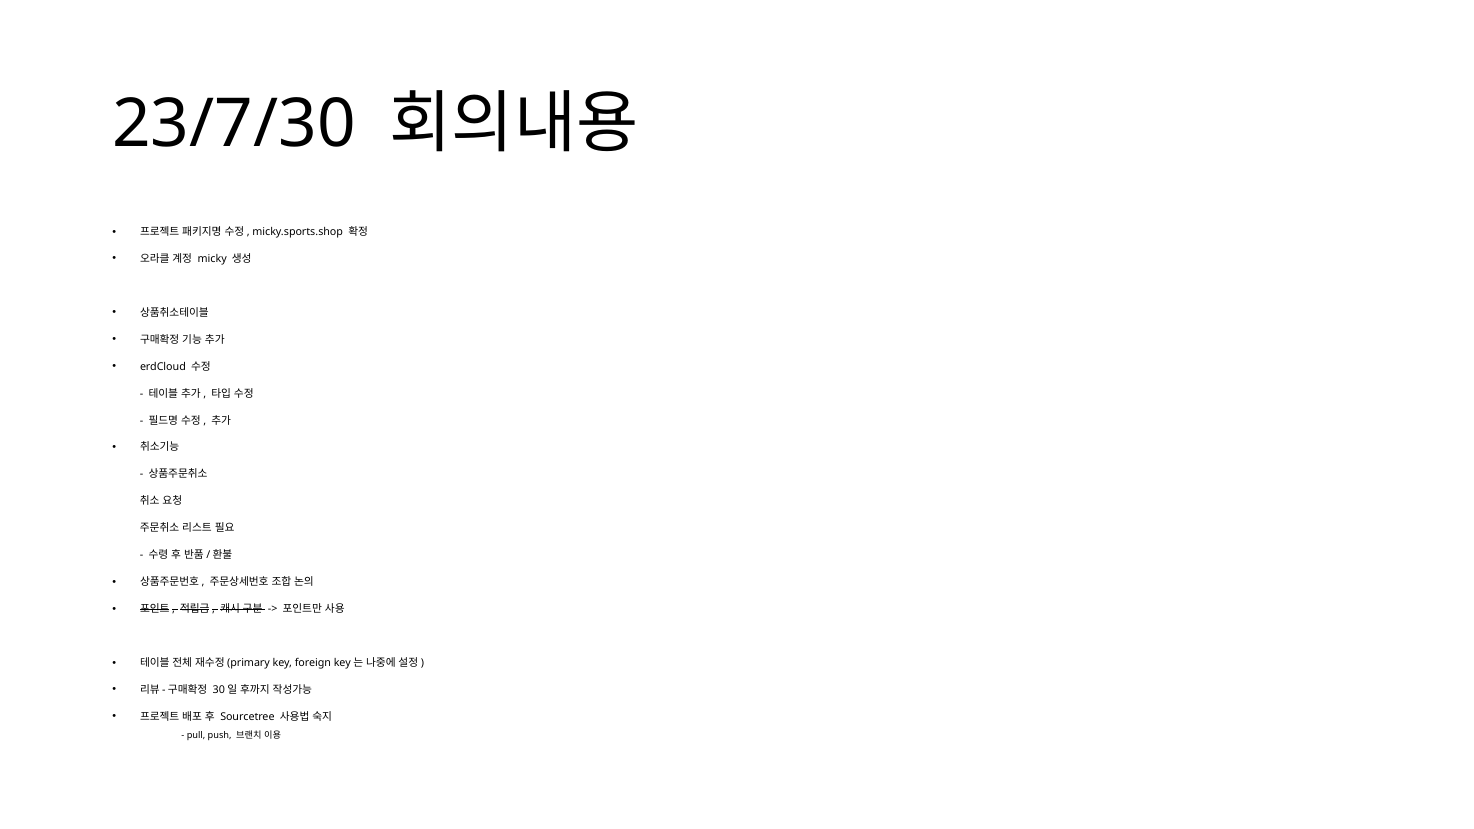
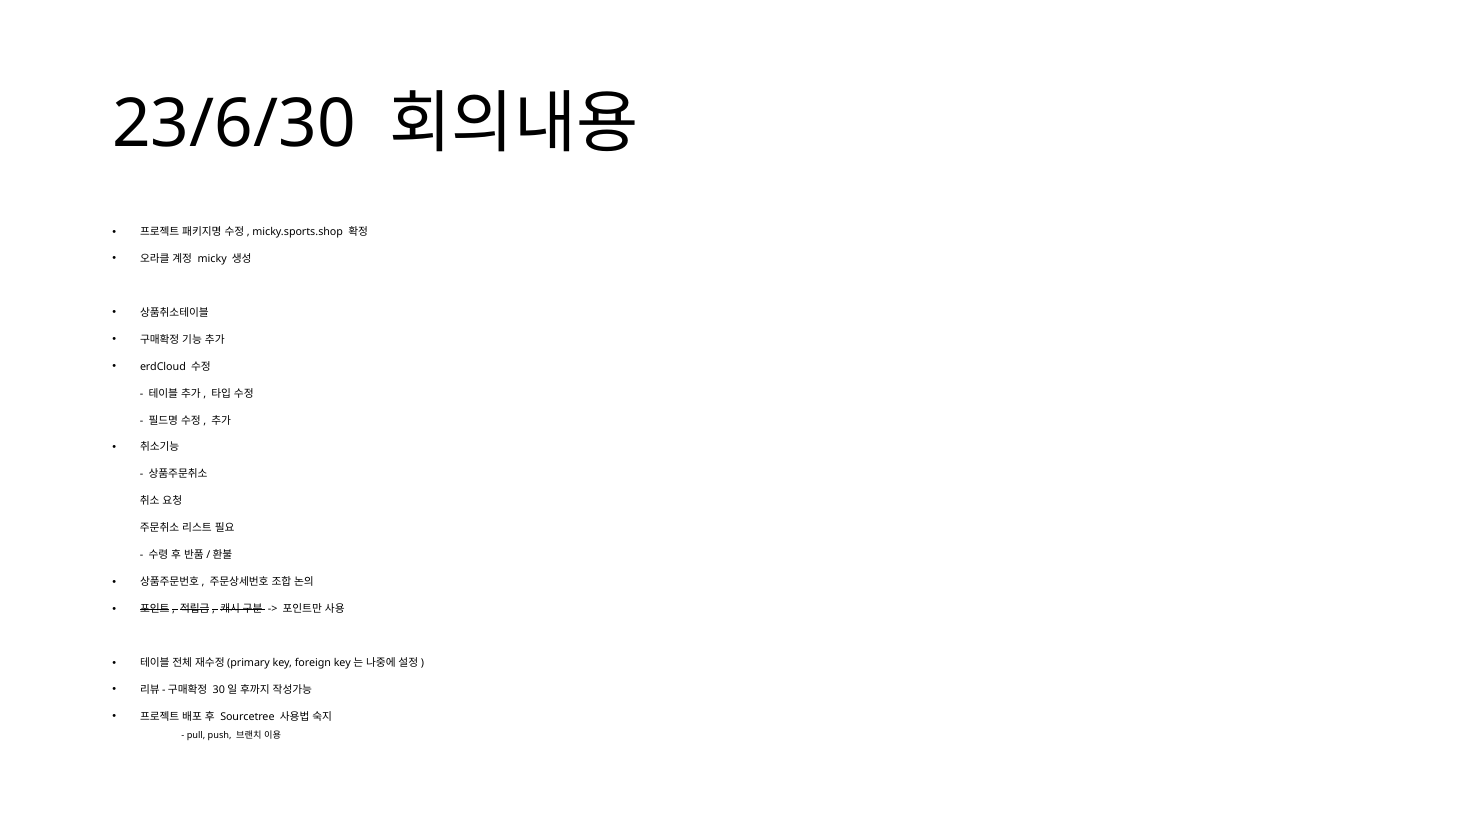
23/7/30: 23/7/30 -> 23/6/30 (234, 124)
